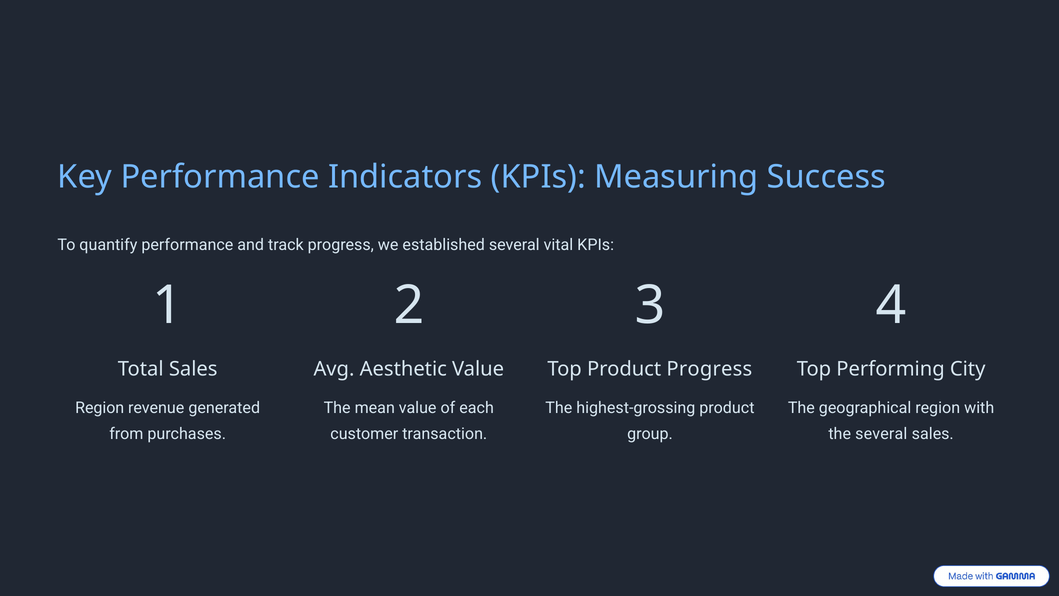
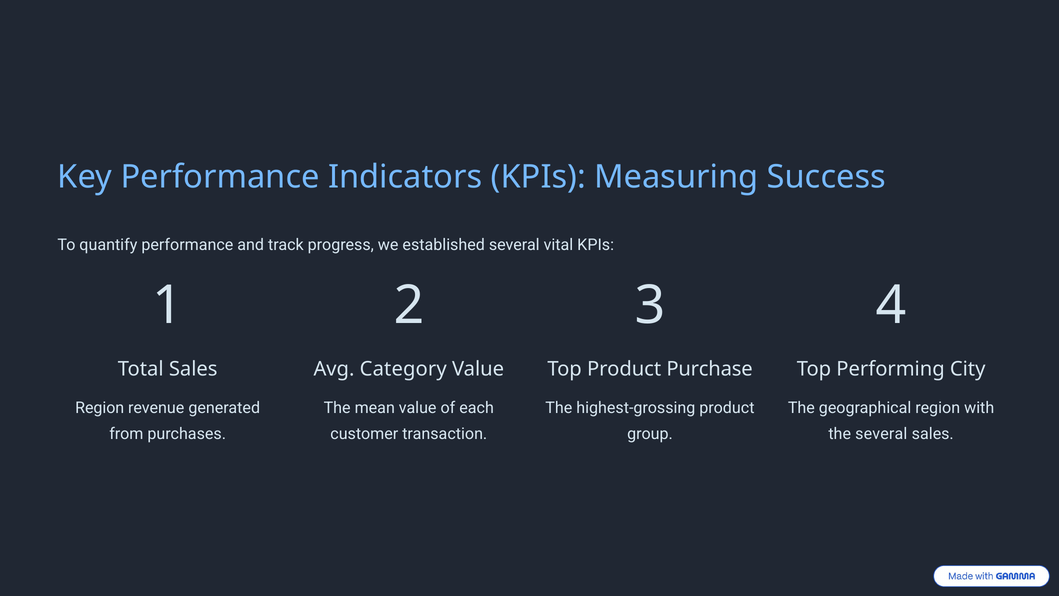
Aesthetic: Aesthetic -> Category (403, 369)
Product Progress: Progress -> Purchase (710, 369)
